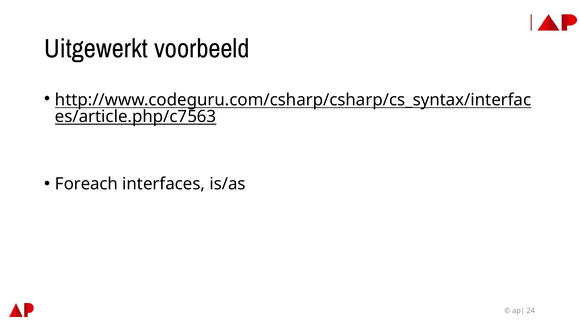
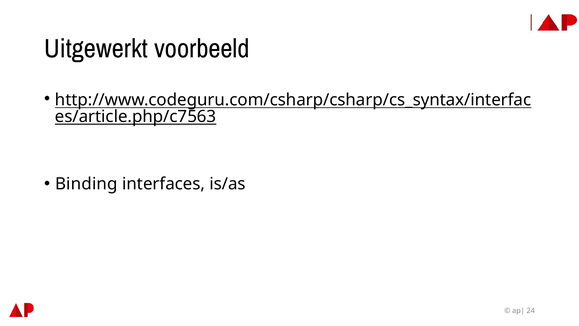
Foreach: Foreach -> Binding (86, 184)
